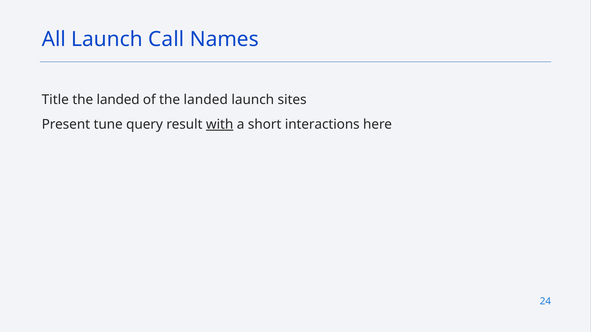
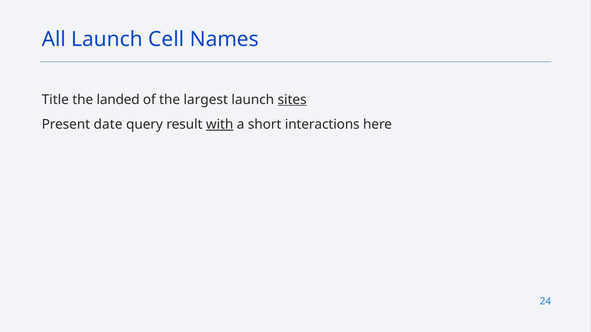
Call: Call -> Cell (166, 39)
of the landed: landed -> largest (206, 100)
sites underline: none -> present (292, 100)
tune: tune -> date (108, 125)
